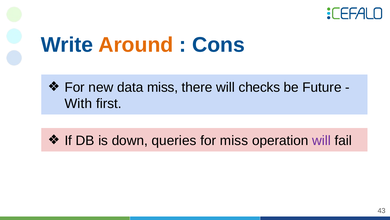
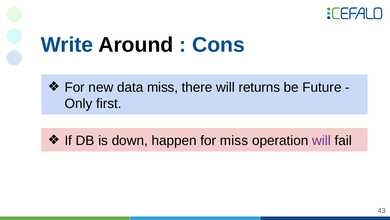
Around colour: orange -> black (136, 45)
checks: checks -> returns (259, 87)
With: With -> Only (78, 103)
queries: queries -> happen (174, 140)
